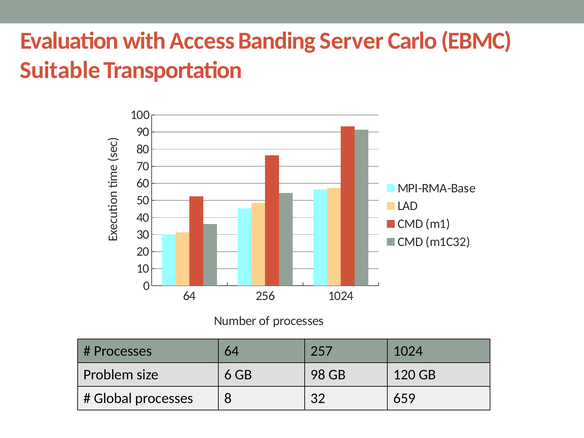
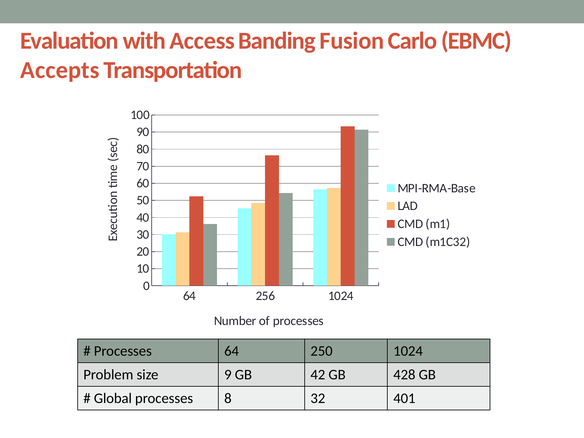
Server: Server -> Fusion (352, 41)
Suitable: Suitable -> Accepts (60, 70)
257: 257 -> 250 (322, 351)
6: 6 -> 9 (228, 375)
98: 98 -> 42 (318, 375)
120: 120 -> 428 (404, 375)
659: 659 -> 401 (404, 398)
